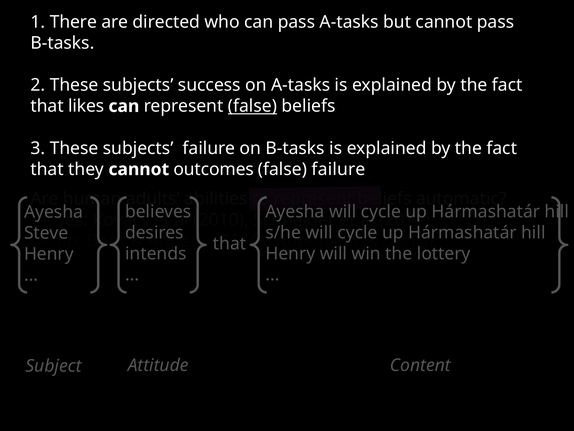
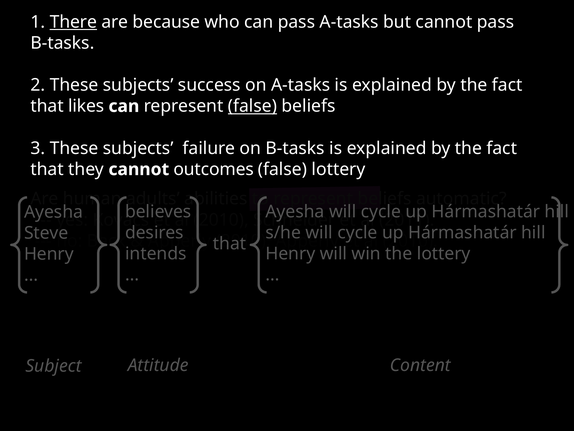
There underline: none -> present (73, 22)
directed: directed -> because (166, 22)
false failure: failure -> lottery (338, 169)
